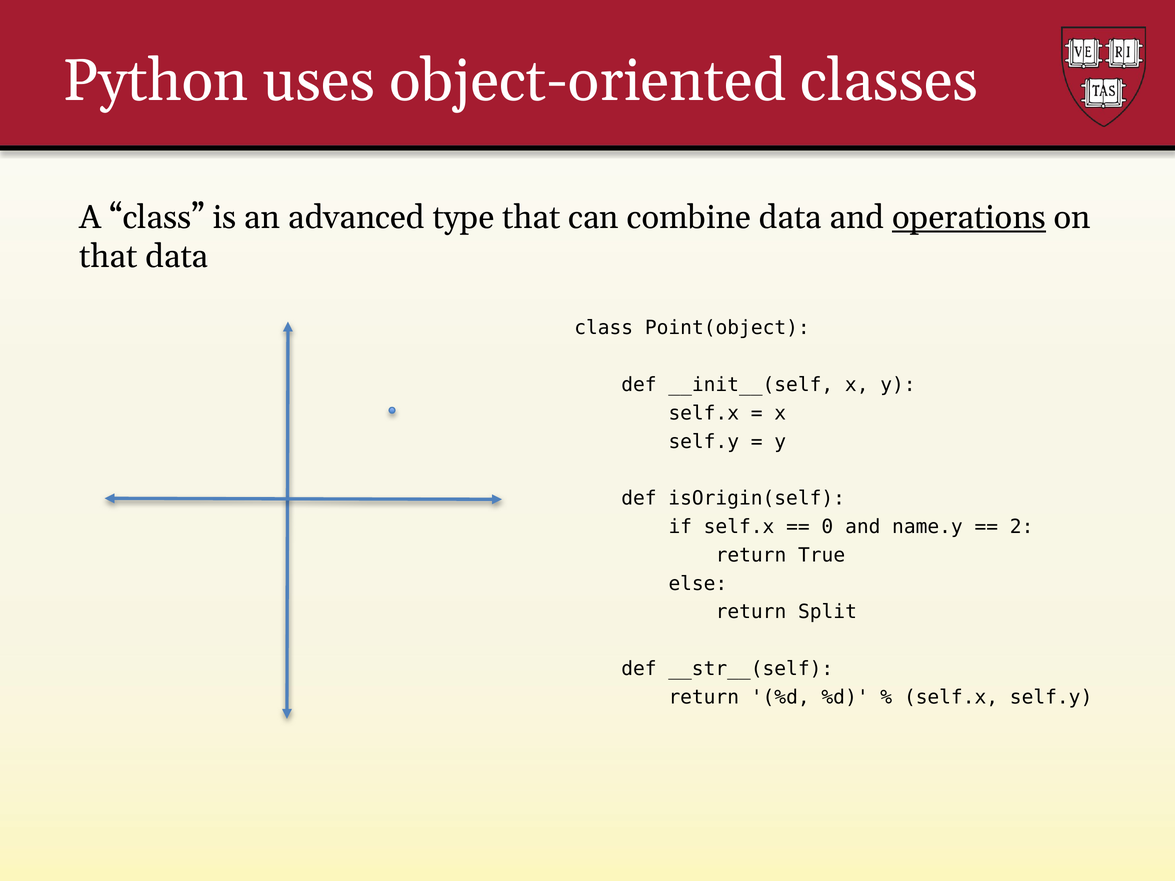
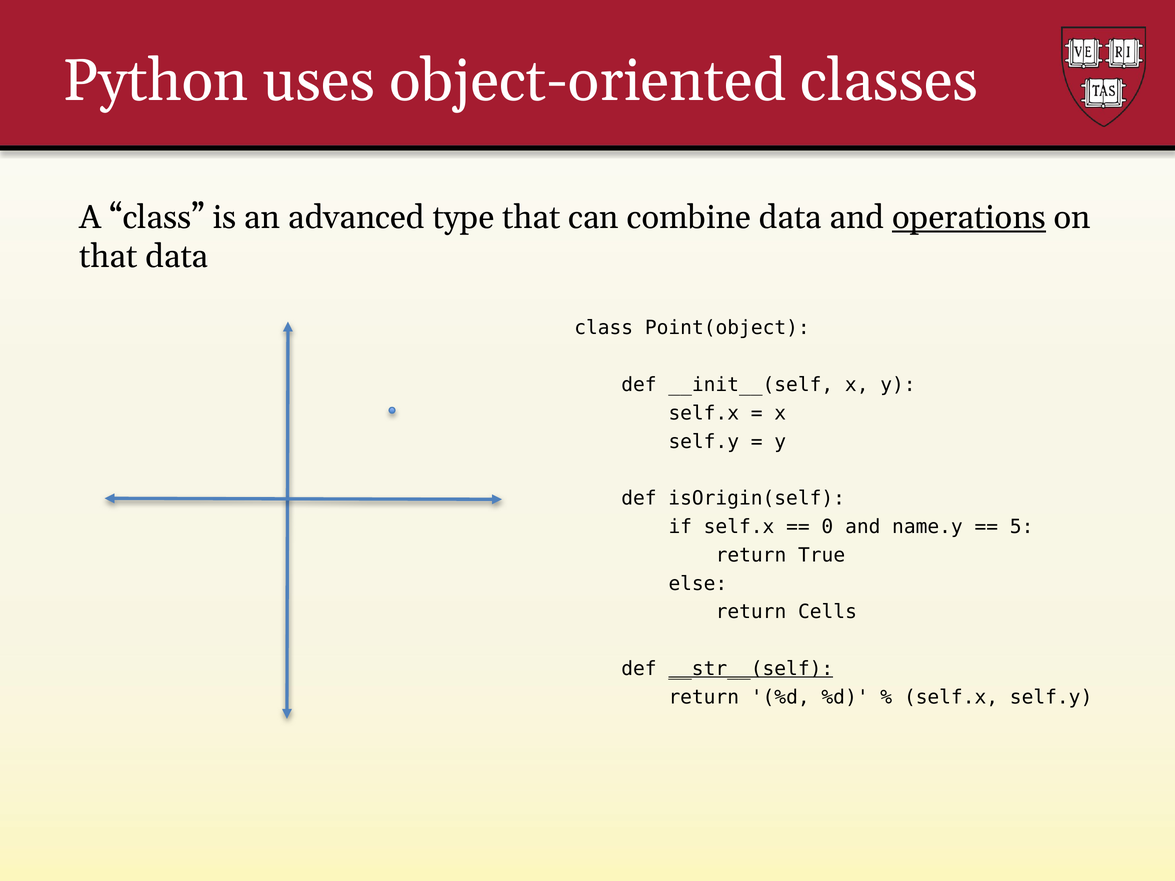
2: 2 -> 5 (1022, 527)
Split: Split -> Cells (827, 612)
__str__(self underline: none -> present (751, 669)
